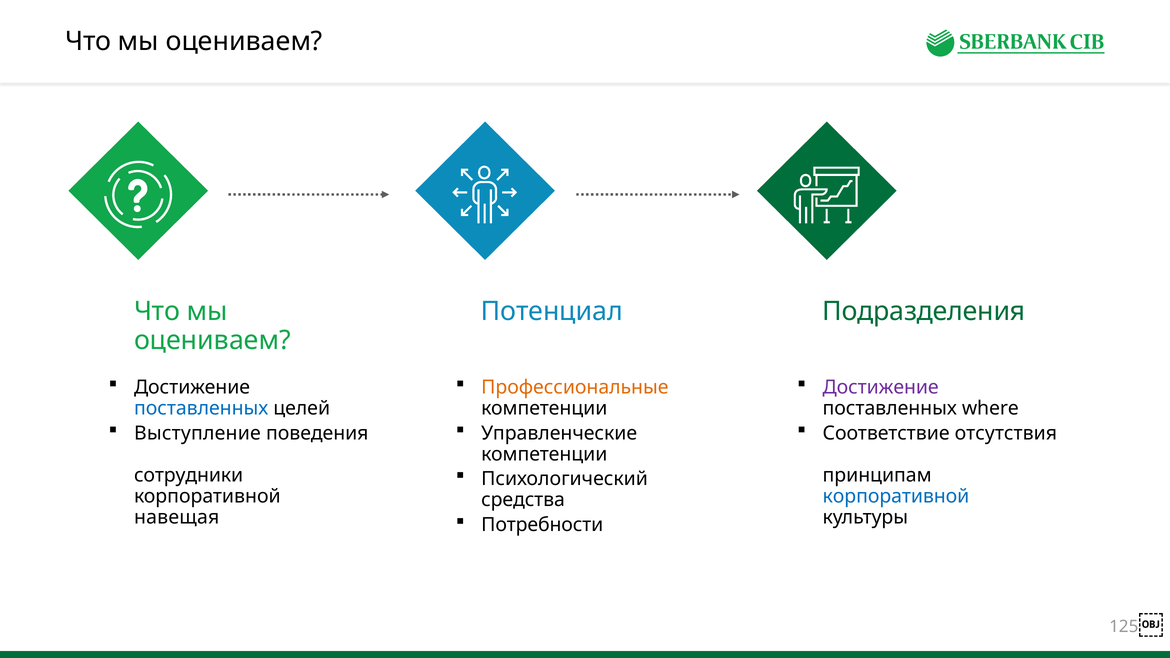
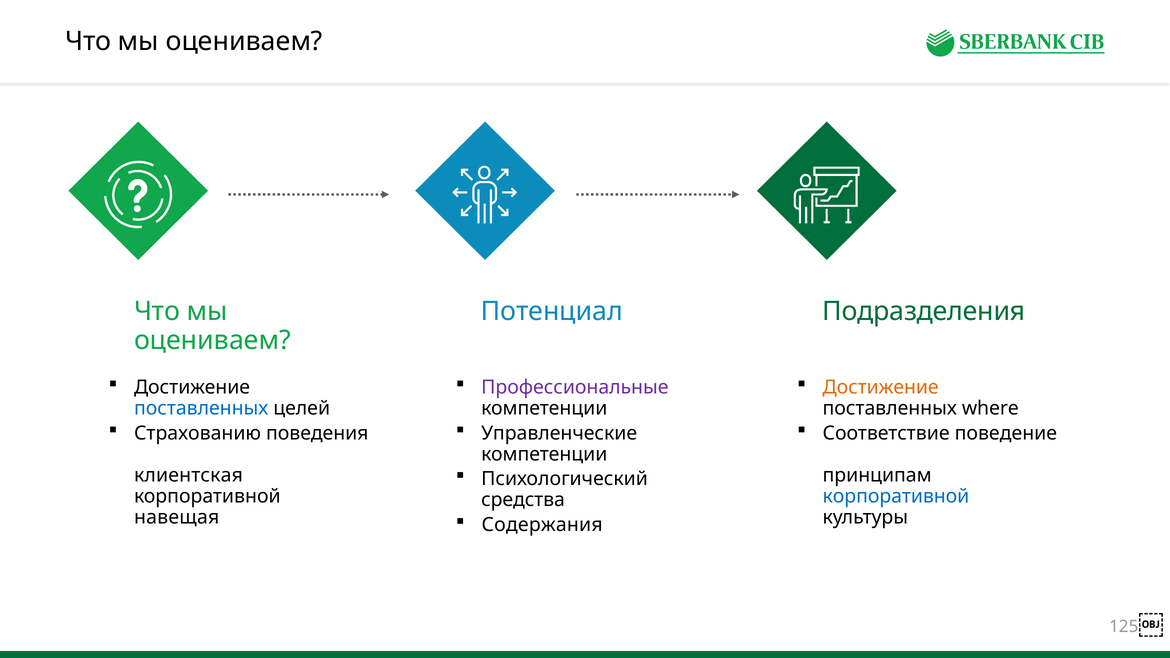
Профессиональные colour: orange -> purple (575, 387)
Достижение colour: purple -> orange (881, 387)
Выступление: Выступление -> Страхованию (198, 433)
отсутствия: отсутствия -> поведение (1006, 433)
сотрудники: сотрудники -> клиентская (188, 475)
Потребности: Потребности -> Содержания (542, 525)
